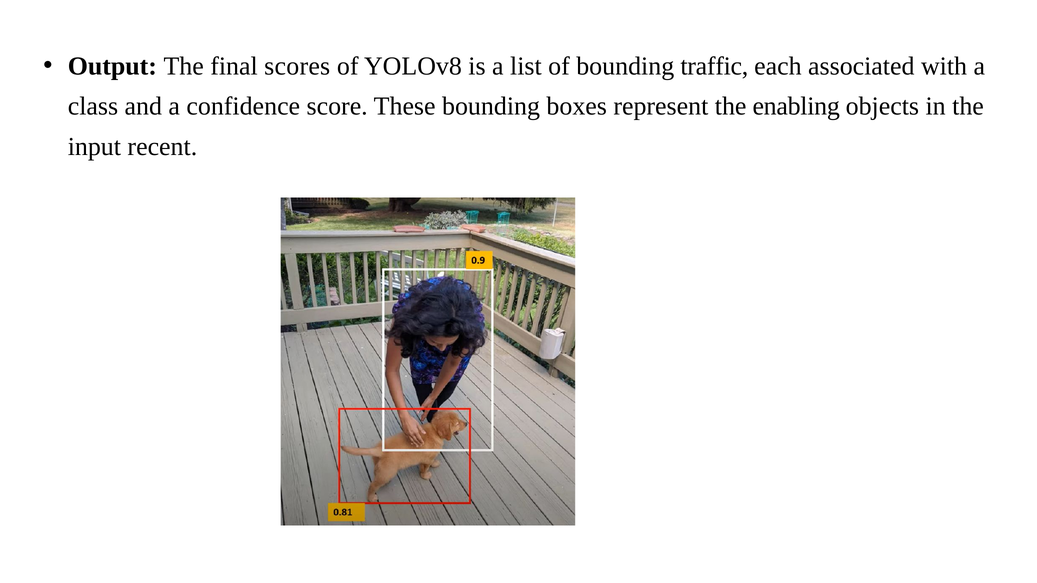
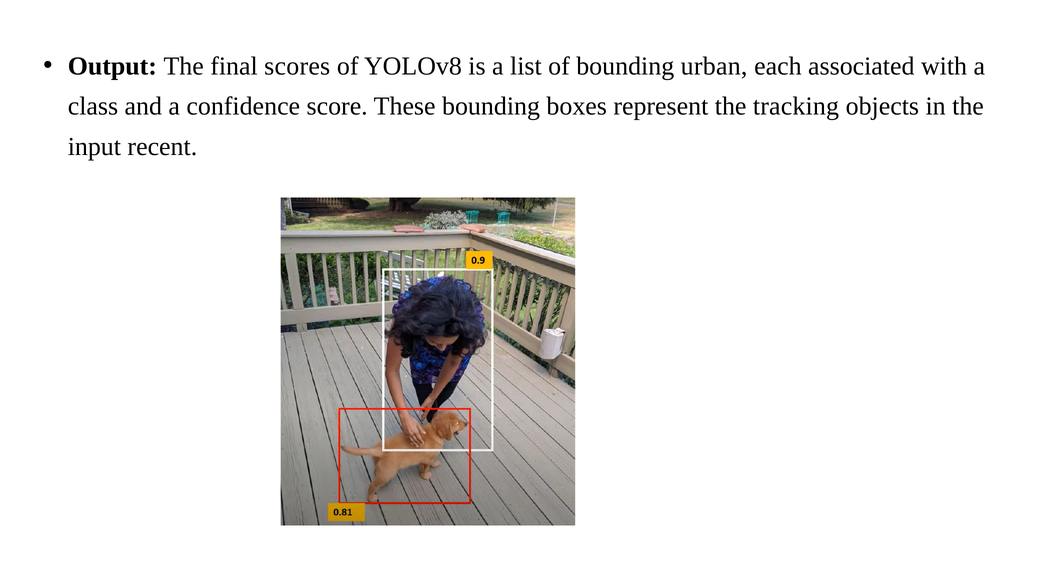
traffic: traffic -> urban (714, 66)
enabling: enabling -> tracking (796, 106)
